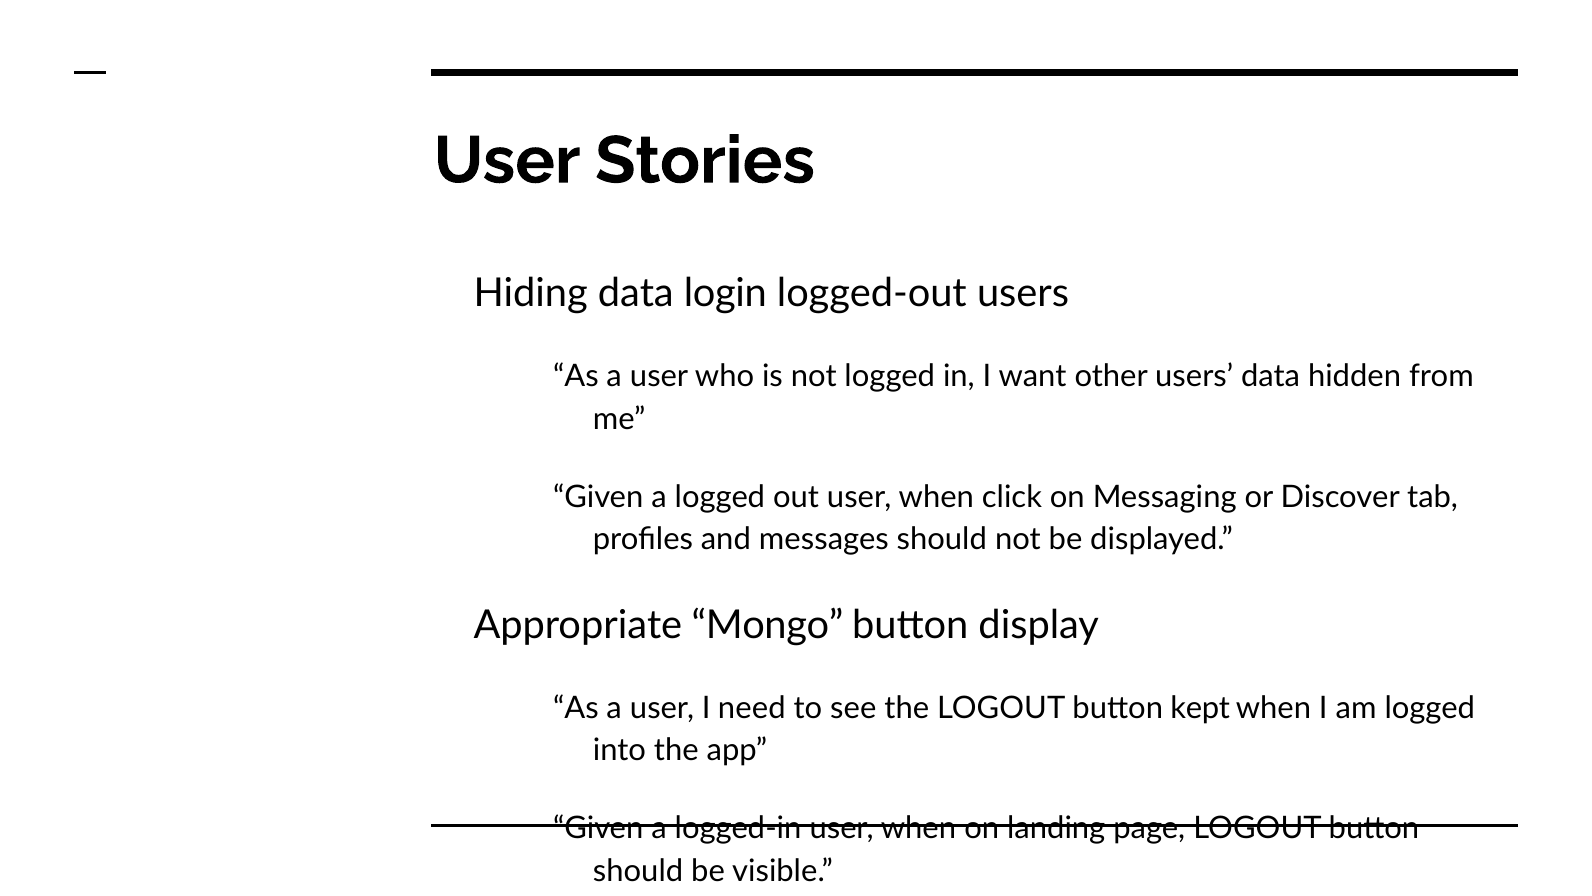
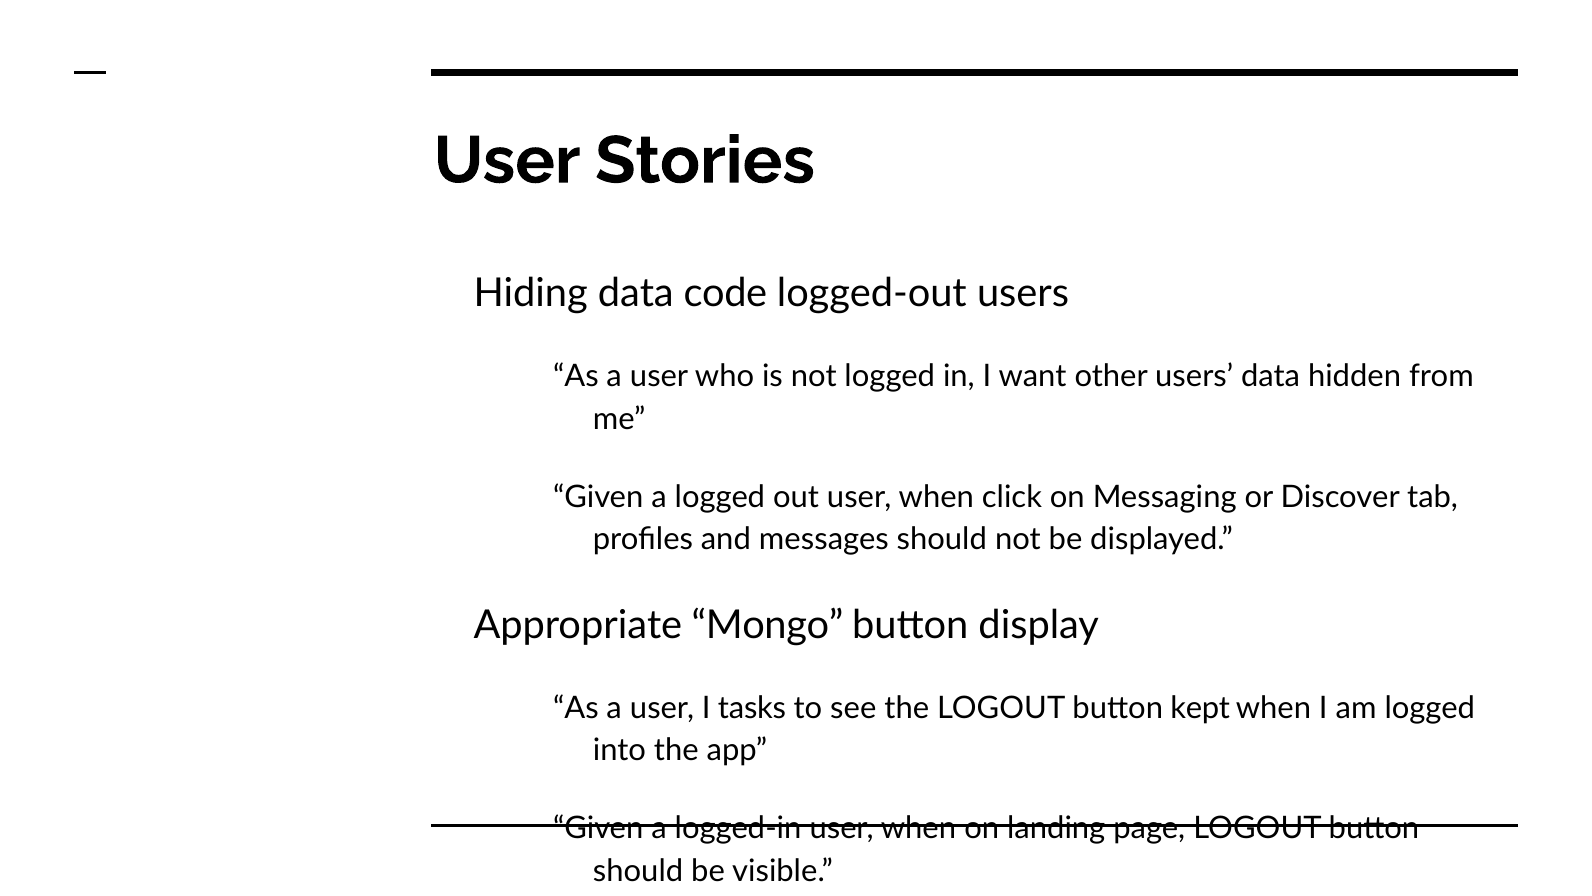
login: login -> code (725, 293)
need: need -> tasks (752, 708)
